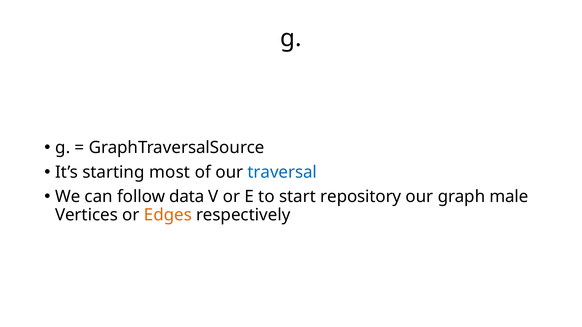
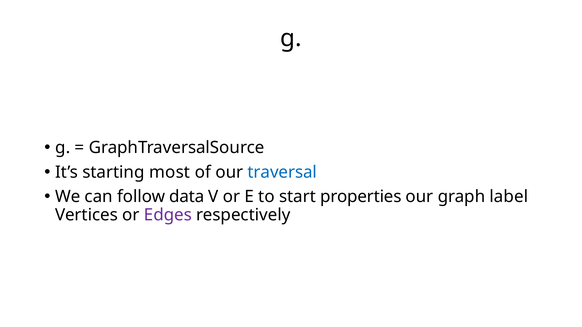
repository: repository -> properties (361, 197)
male: male -> label (509, 197)
Edges colour: orange -> purple (168, 215)
